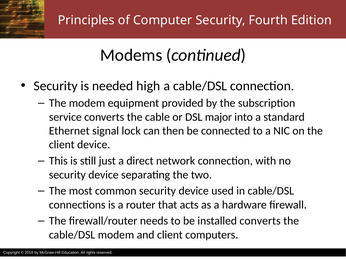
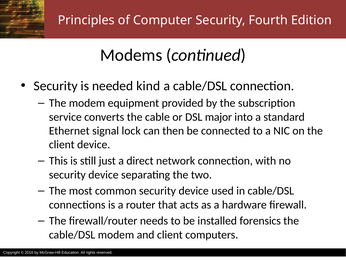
high: high -> kind (148, 86)
installed converts: converts -> forensics (260, 221)
